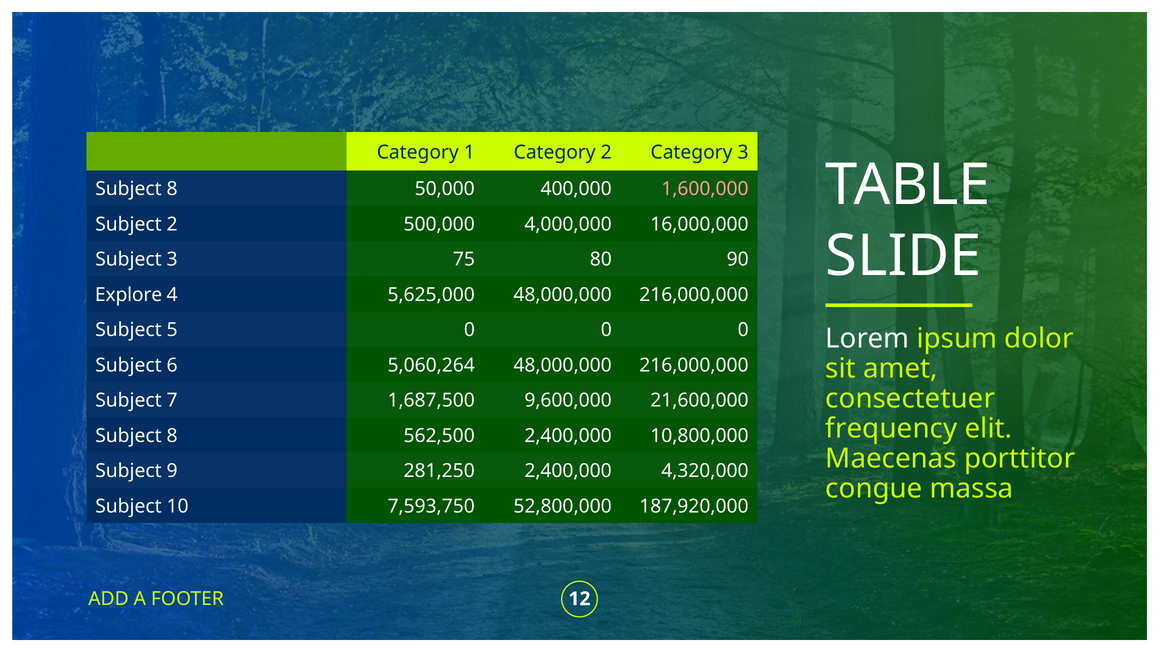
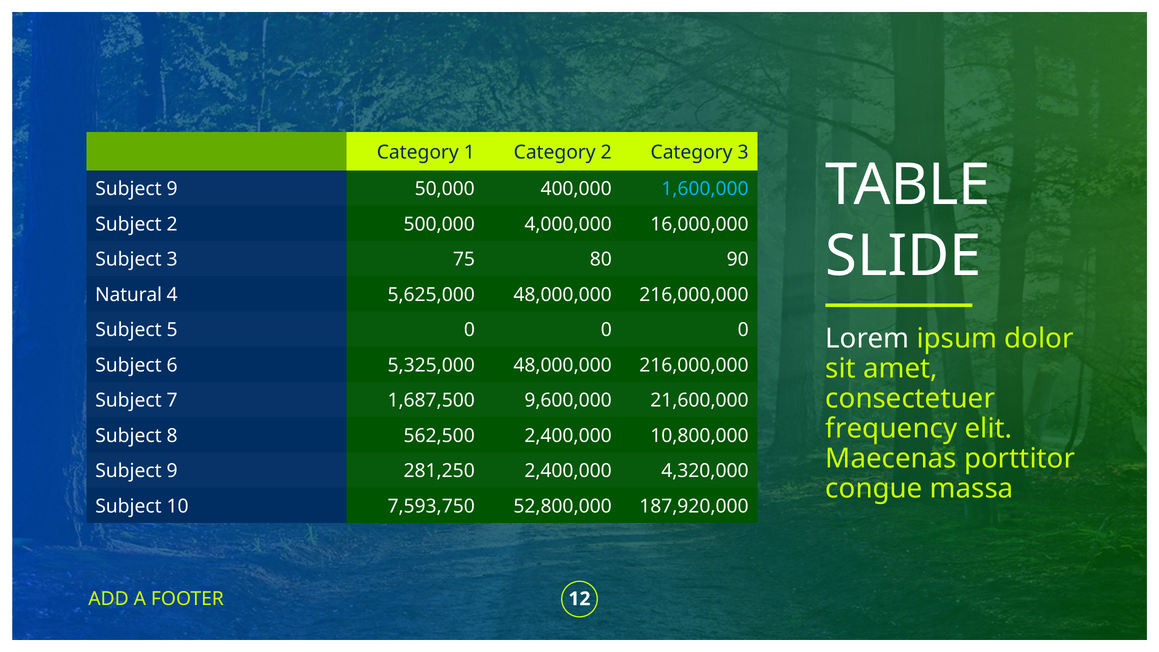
8: 8 -> 9 (172, 189)
1,600,000 colour: pink -> light blue (705, 189)
Explore: Explore -> Natural (129, 295)
5,060,264: 5,060,264 -> 5,325,000 (431, 365)
